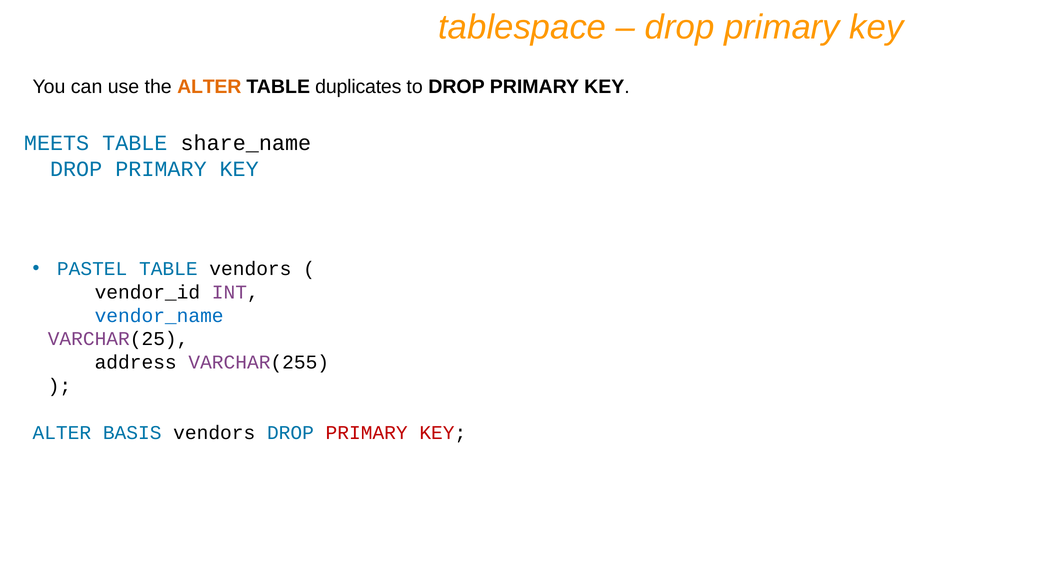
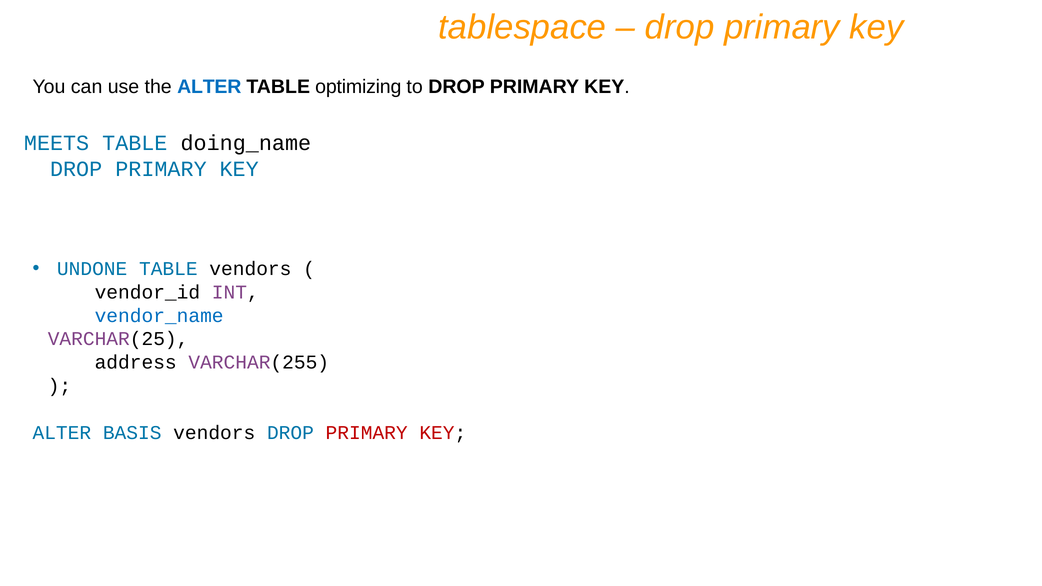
ALTER colour: orange -> blue (209, 87)
duplicates: duplicates -> optimizing (358, 87)
share_name: share_name -> doing_name (246, 143)
PASTEL: PASTEL -> UNDONE (92, 269)
